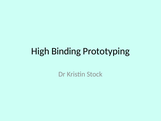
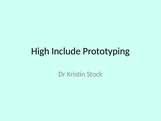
Binding: Binding -> Include (66, 51)
